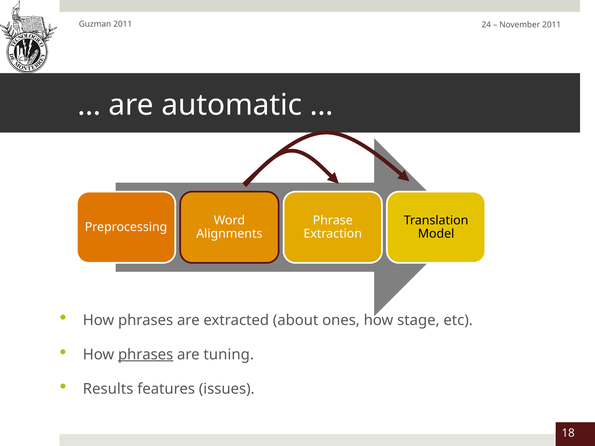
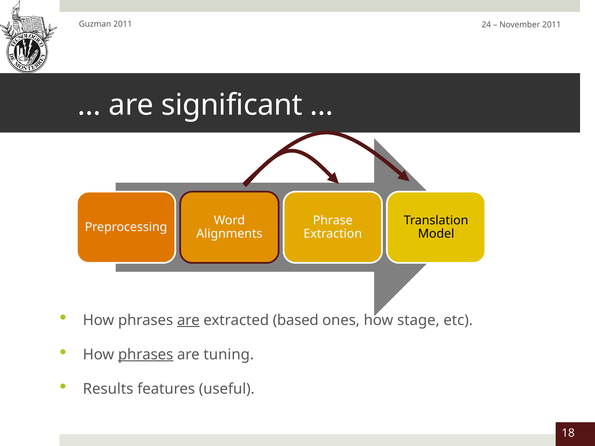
automatic: automatic -> significant (232, 105)
are underline: none -> present (188, 320)
about: about -> based (296, 320)
issues: issues -> useful (227, 389)
